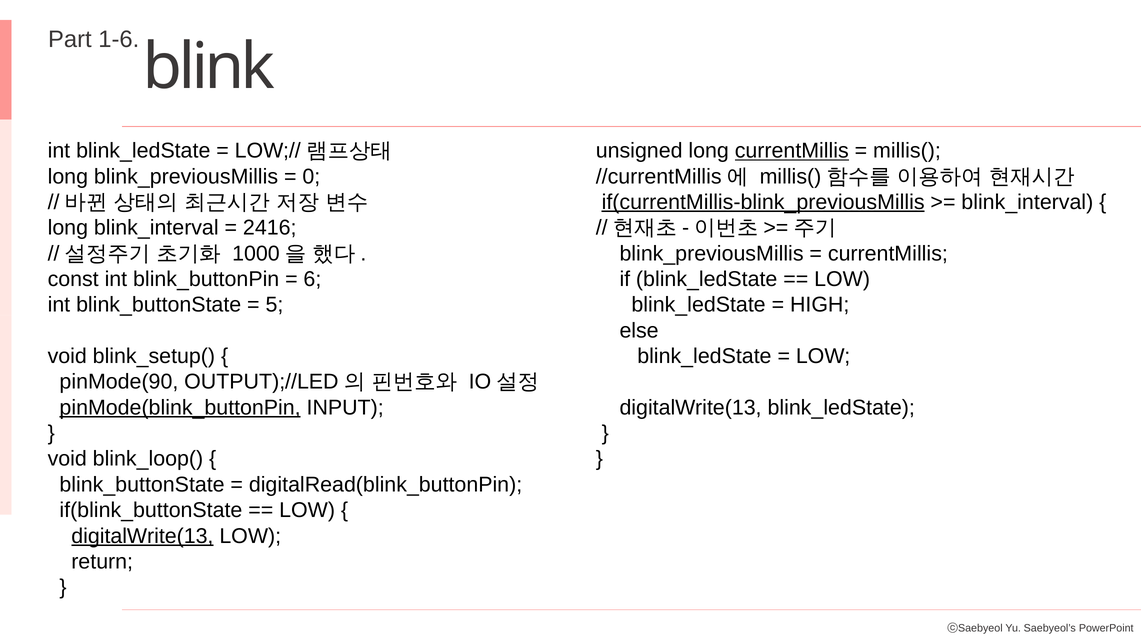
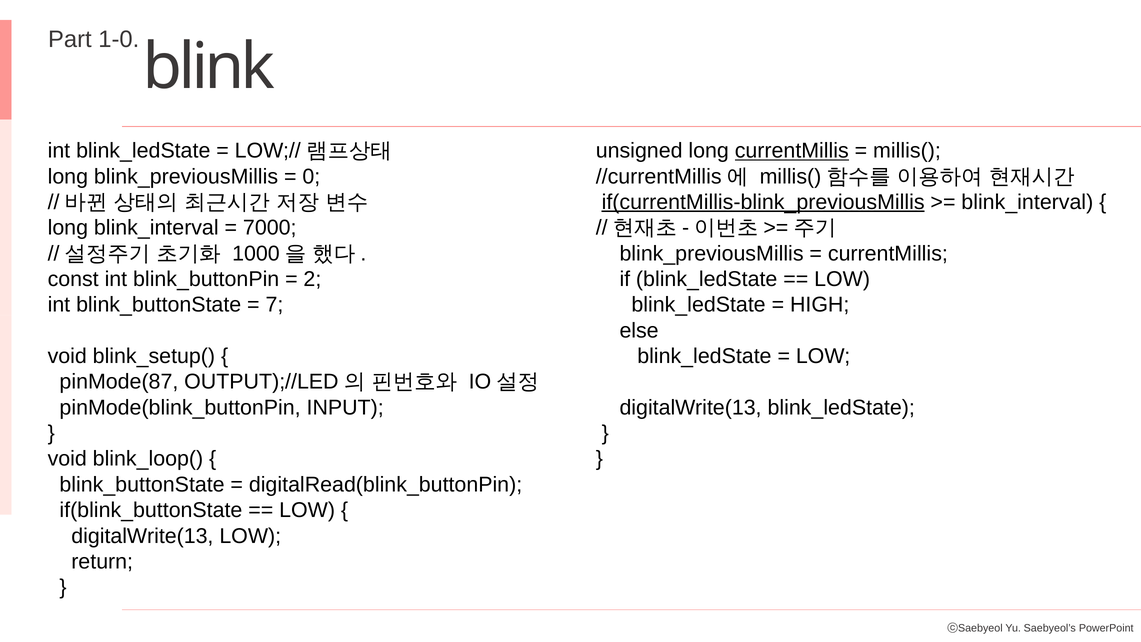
1-6: 1-6 -> 1-0 (119, 39)
2416: 2416 -> 7000 (270, 228)
6: 6 -> 2 (312, 279)
5: 5 -> 7 (274, 305)
pinMode(90: pinMode(90 -> pinMode(87 (119, 382)
pinMode(blink_buttonPin underline: present -> none (180, 407)
digitalWrite(13 underline: present -> none (142, 536)
